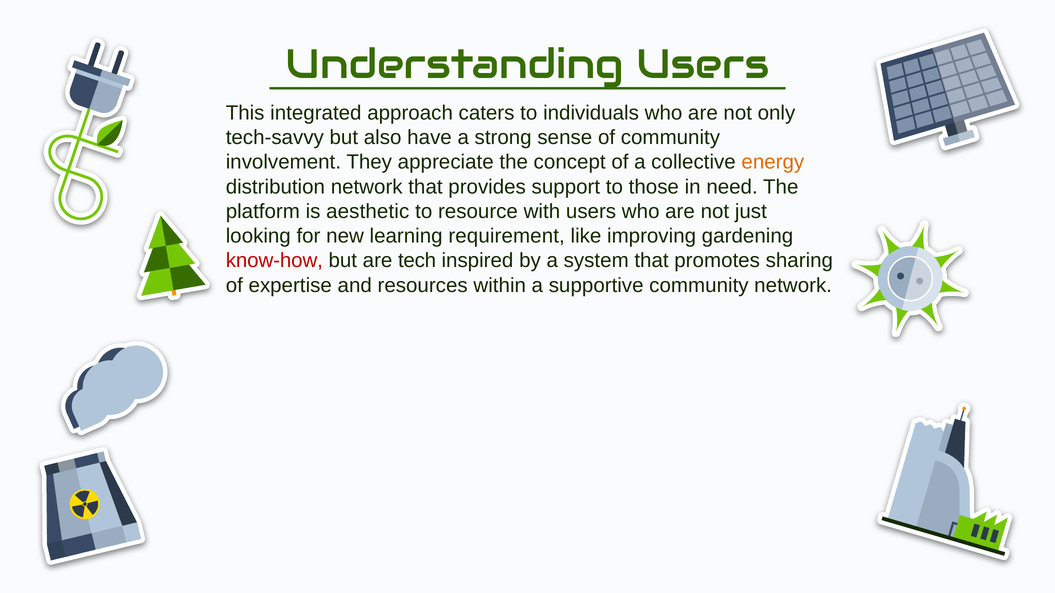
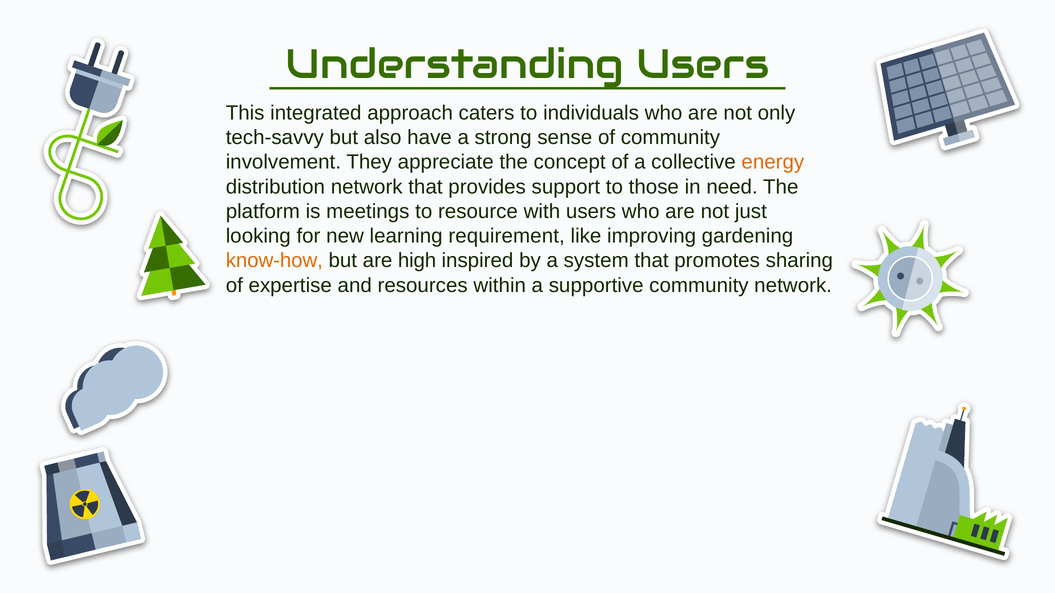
aesthetic: aesthetic -> meetings (368, 212)
know-how colour: red -> orange (274, 261)
tech: tech -> high (417, 261)
